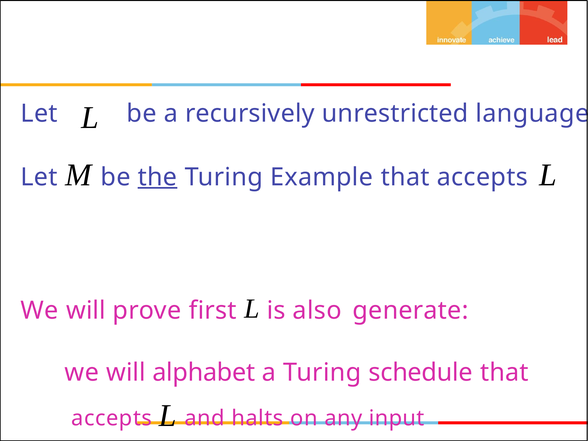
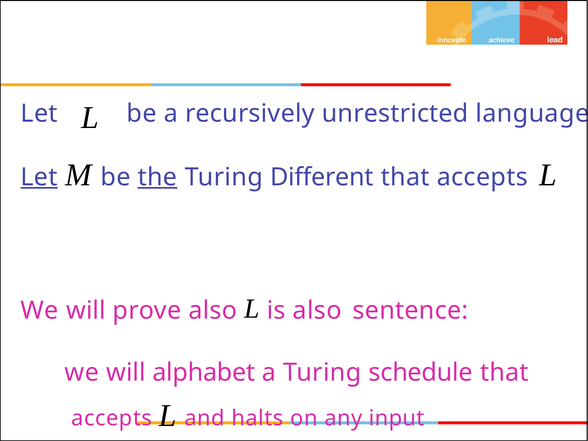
Let underline: none -> present (39, 177)
Example: Example -> Different (322, 177)
prove first: first -> also (213, 311)
generate: generate -> sentence (410, 311)
